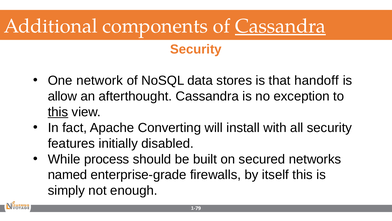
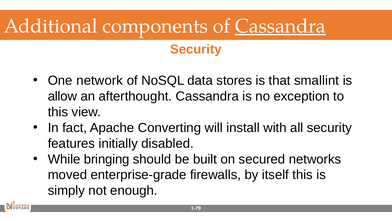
handoff: handoff -> smallint (317, 80)
this underline: present -> none (58, 112)
process: process -> bringing (107, 159)
named: named -> moved (67, 175)
